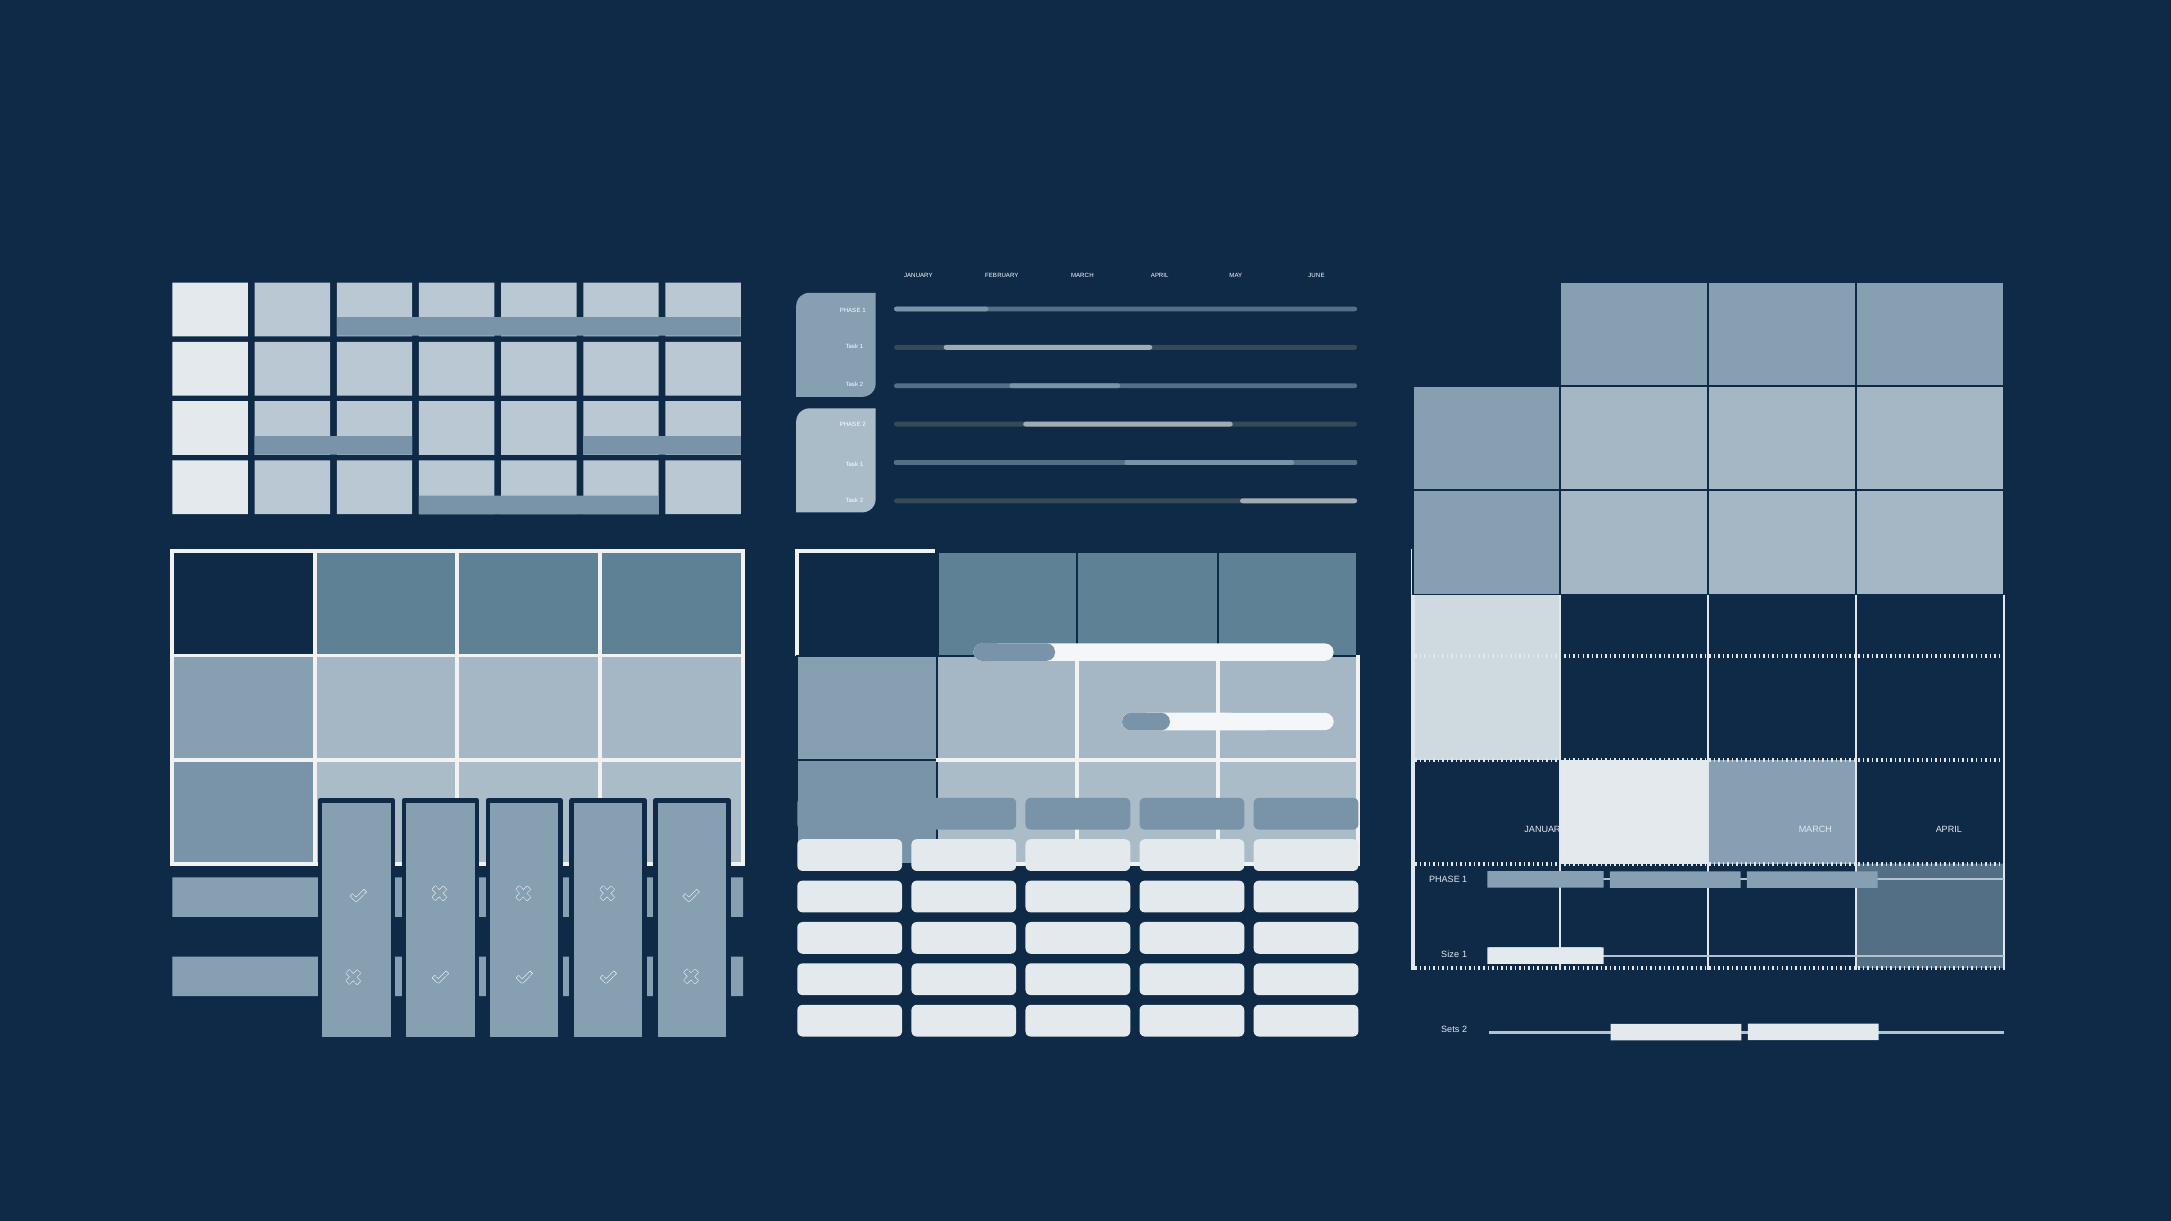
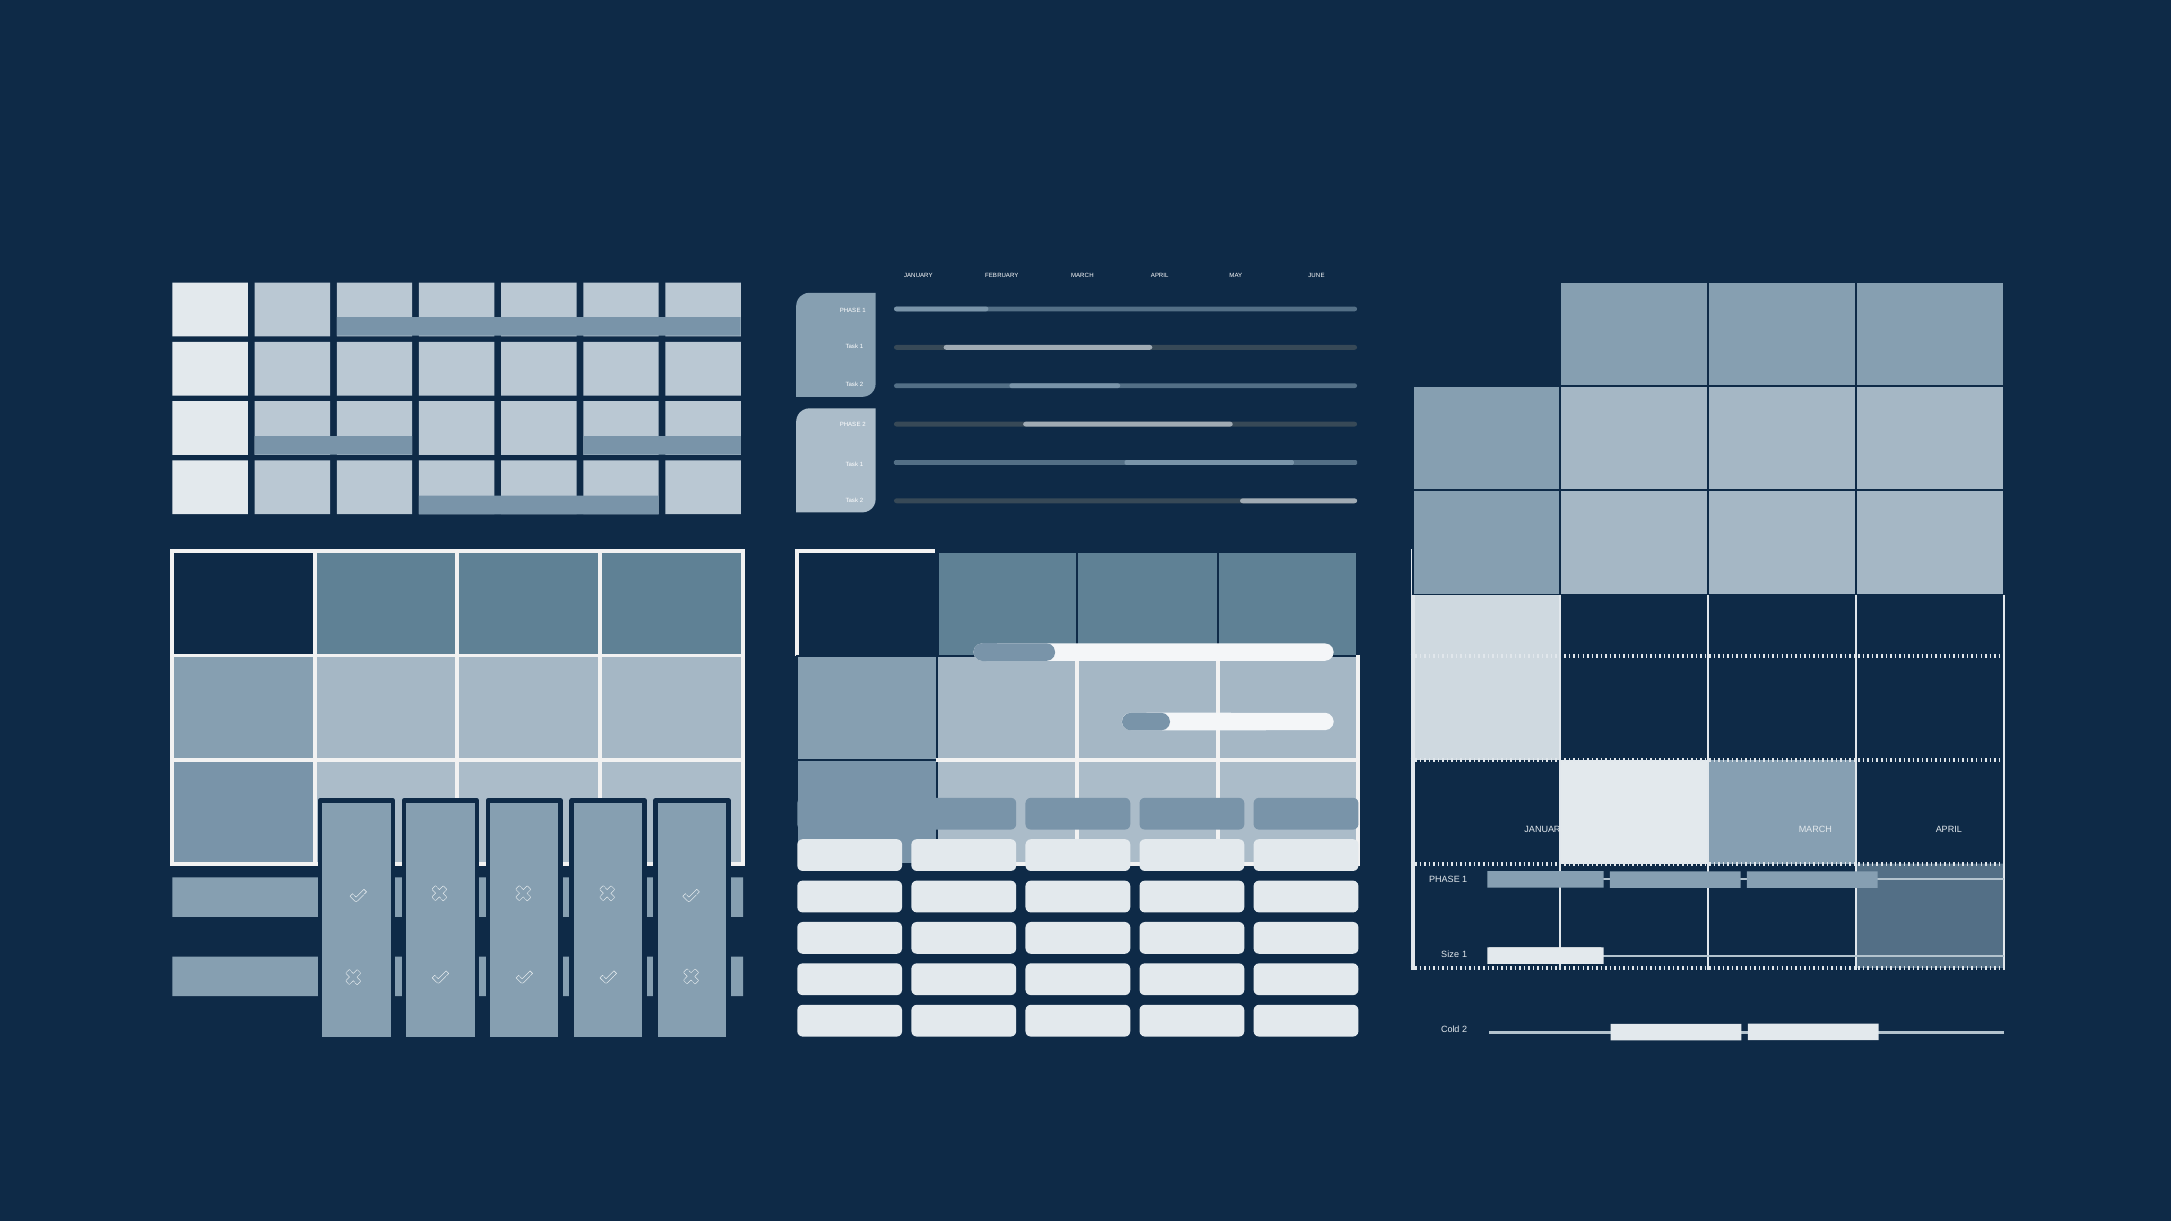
Sets: Sets -> Cold (1450, 1030)
